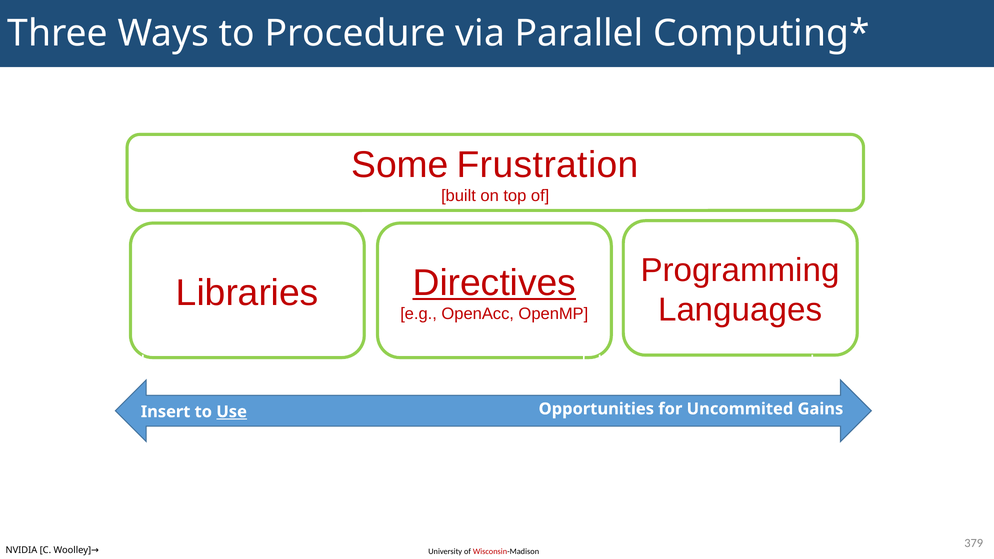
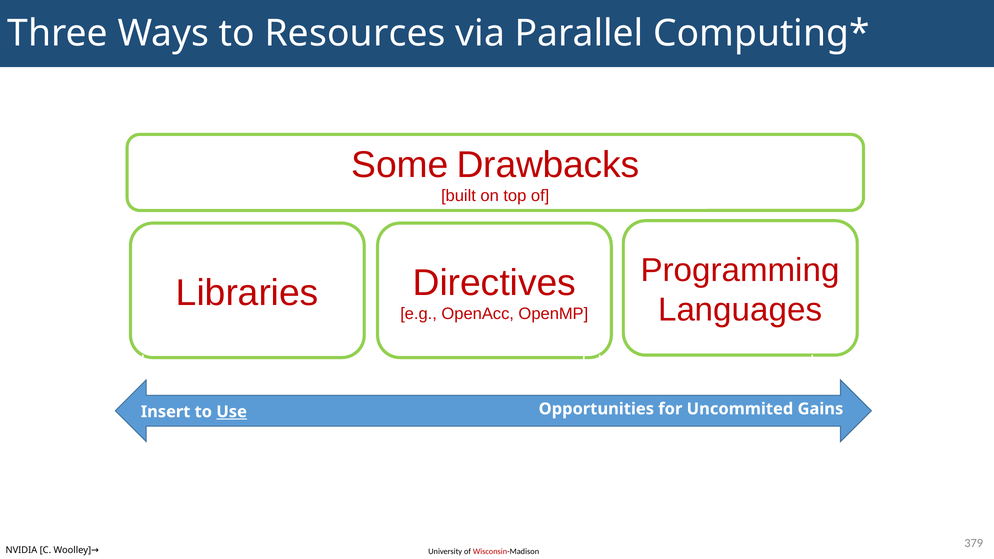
Procedure: Procedure -> Resources (355, 33)
Frustration: Frustration -> Drawbacks (548, 165)
Directives underline: present -> none (494, 283)
